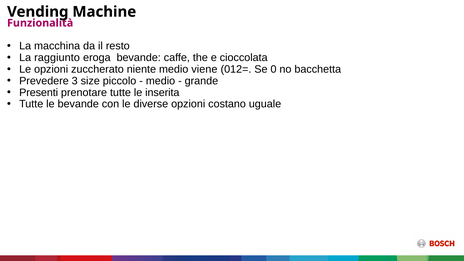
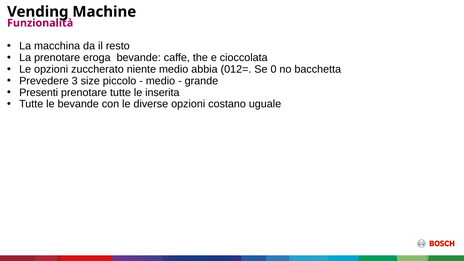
La raggiunto: raggiunto -> prenotare (57, 58)
viene: viene -> abbia (204, 69)
